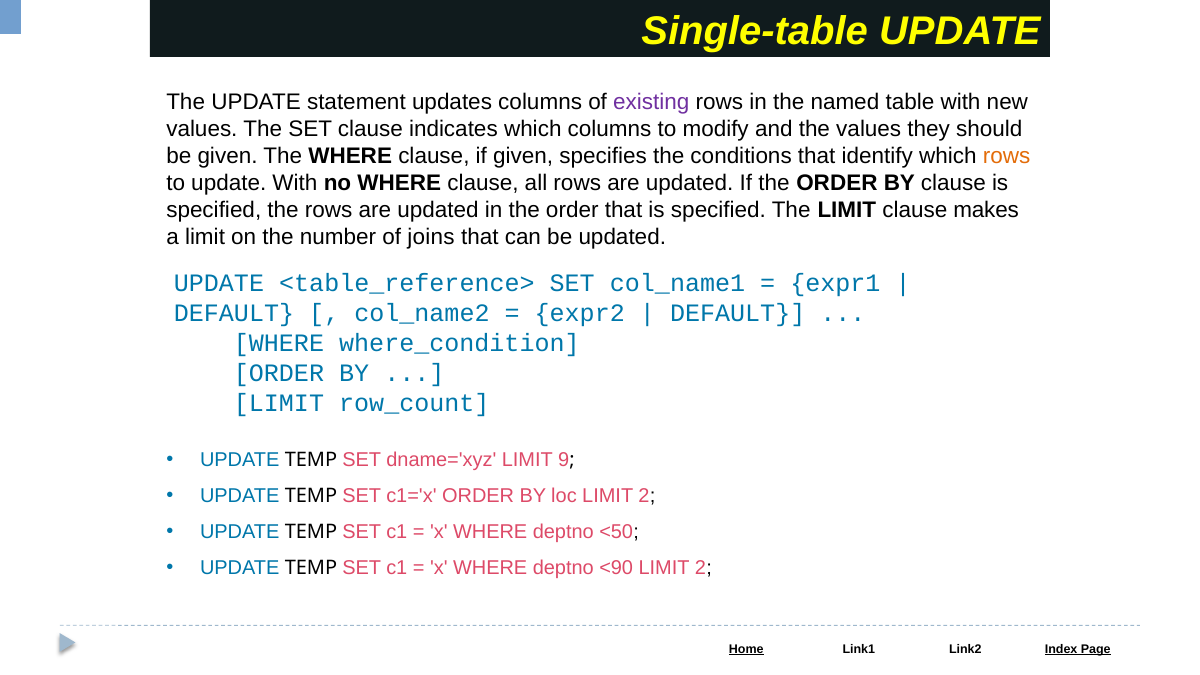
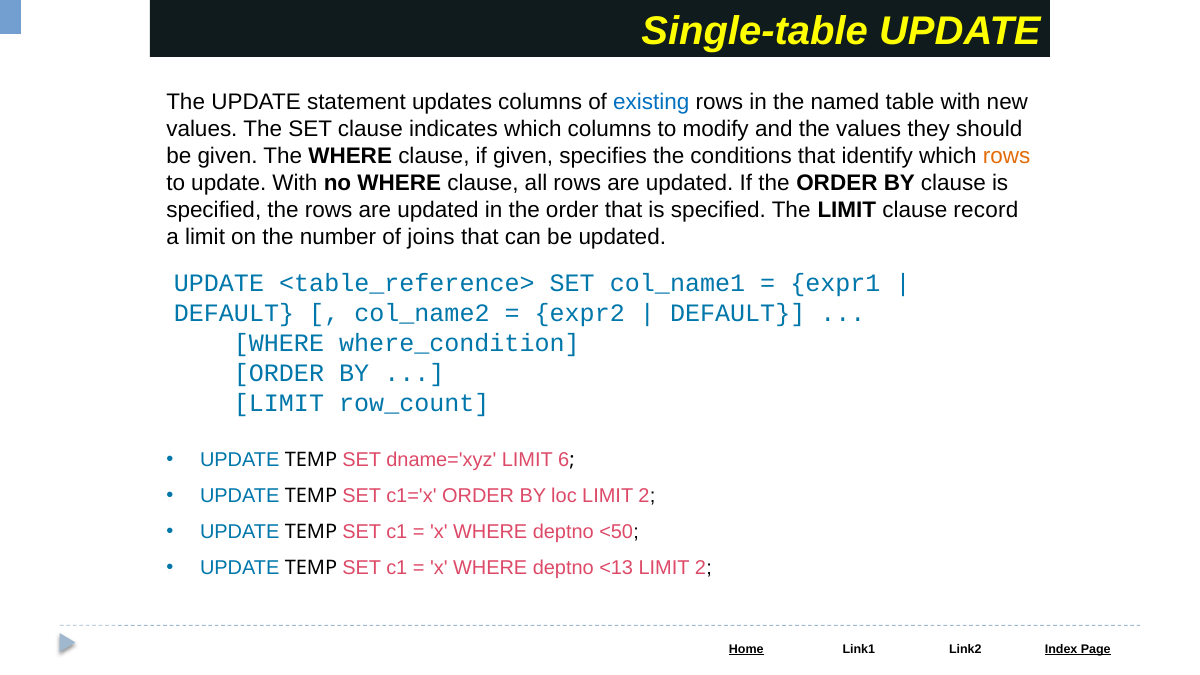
existing colour: purple -> blue (651, 102)
makes: makes -> record (986, 210)
9: 9 -> 6 (564, 460)
<90: <90 -> <13 (616, 568)
